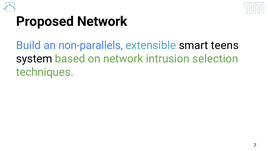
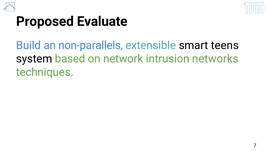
Proposed Network: Network -> Evaluate (102, 21)
selection: selection -> networks (215, 59)
